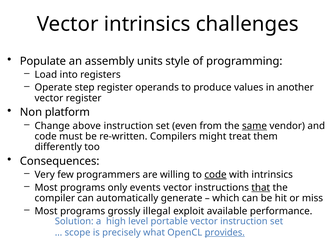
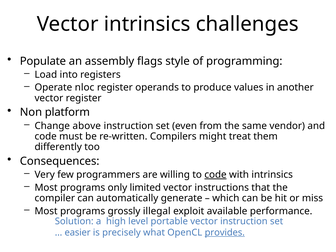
units: units -> flags (150, 61)
step: step -> nloc (85, 87)
same underline: present -> none (254, 126)
events: events -> limited (145, 188)
that underline: present -> none (261, 188)
scope: scope -> easier (78, 232)
